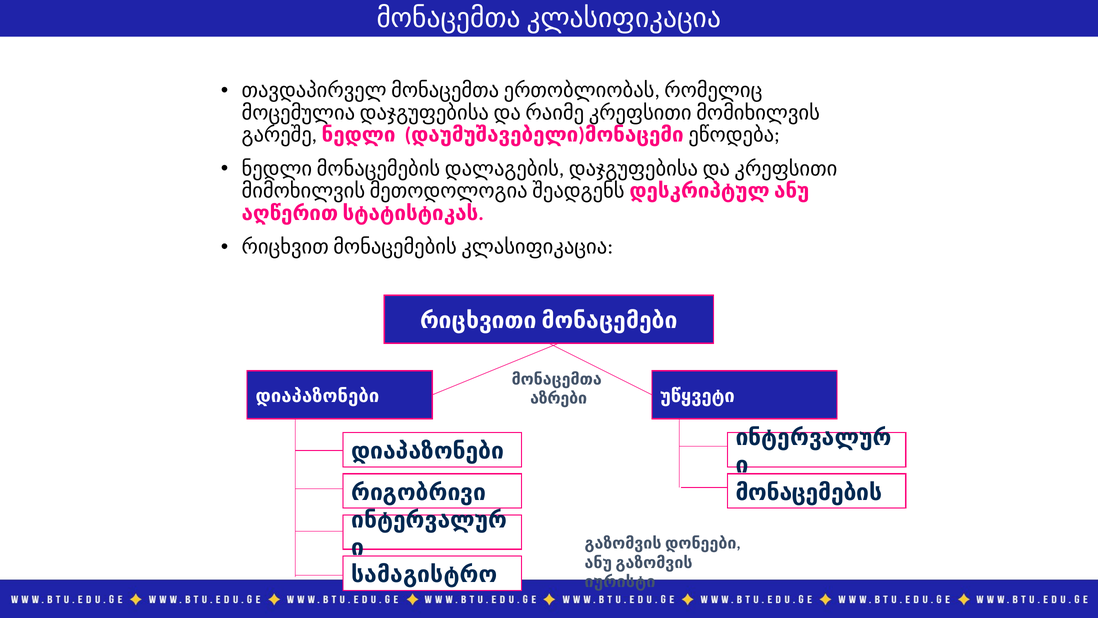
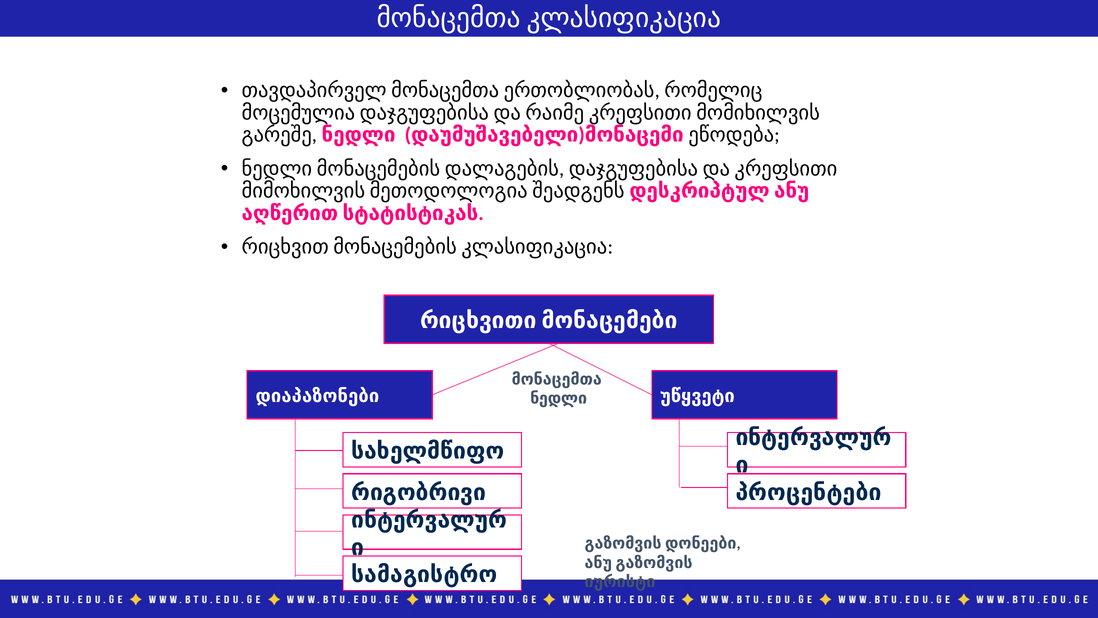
აზრები: აზრები -> ნედლი (559, 398)
დიაპაზონები: დიაპაზონები -> სახელმწიფო (428, 451)
მონაცემების: მონაცემების -> პროცენტები (809, 492)
